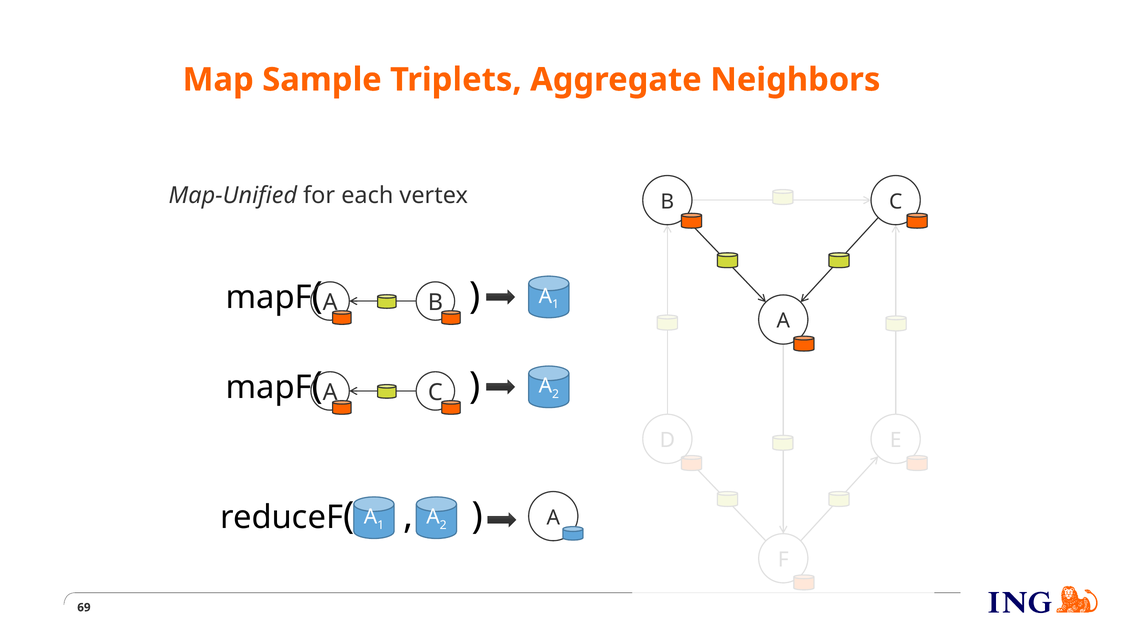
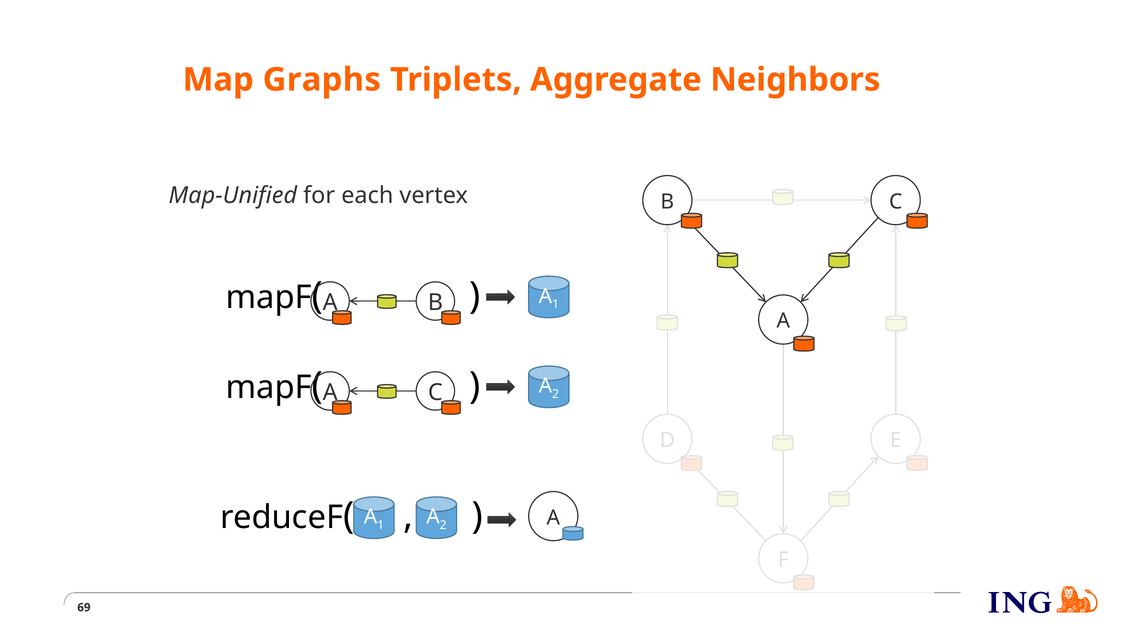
Sample: Sample -> Graphs (322, 80)
